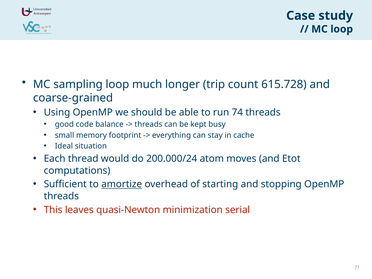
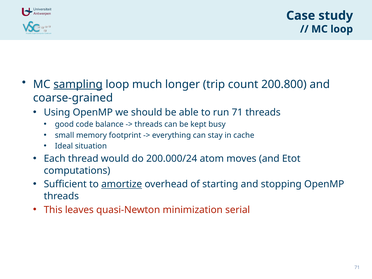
sampling underline: none -> present (78, 84)
615.728: 615.728 -> 200.800 (284, 84)
run 74: 74 -> 71 (237, 112)
